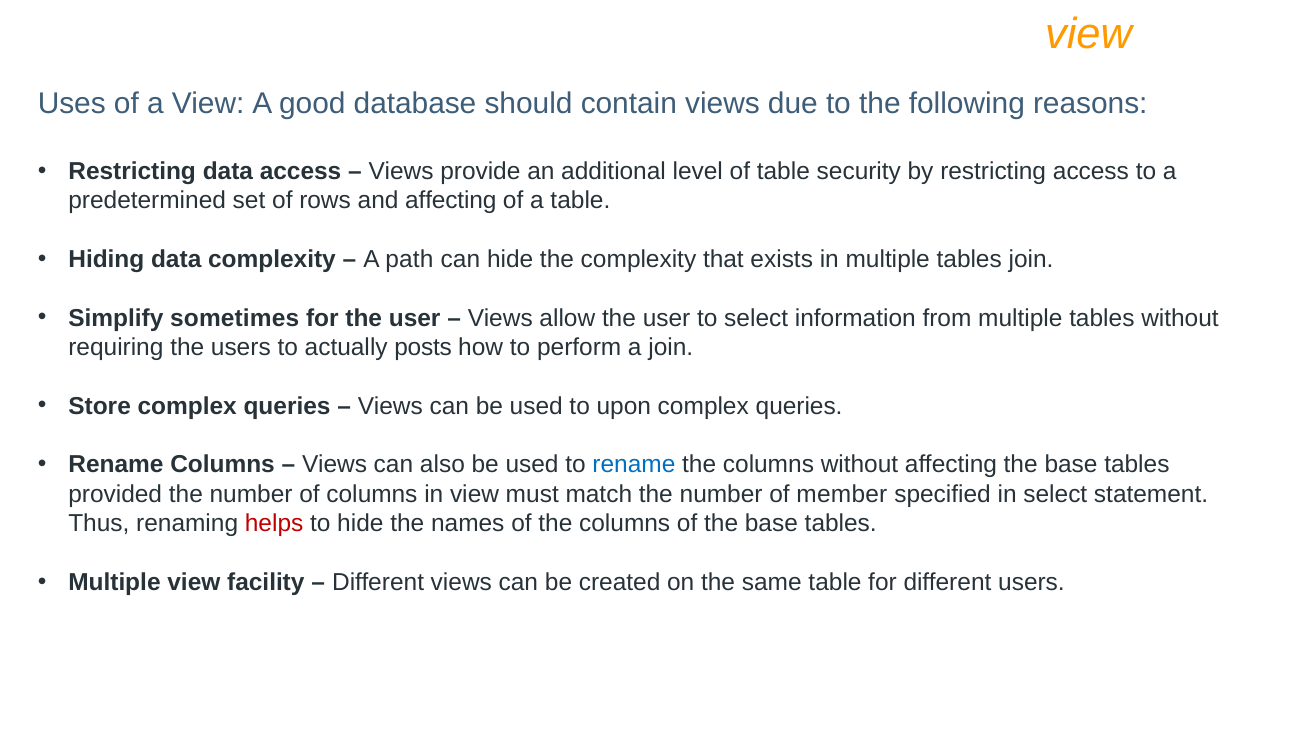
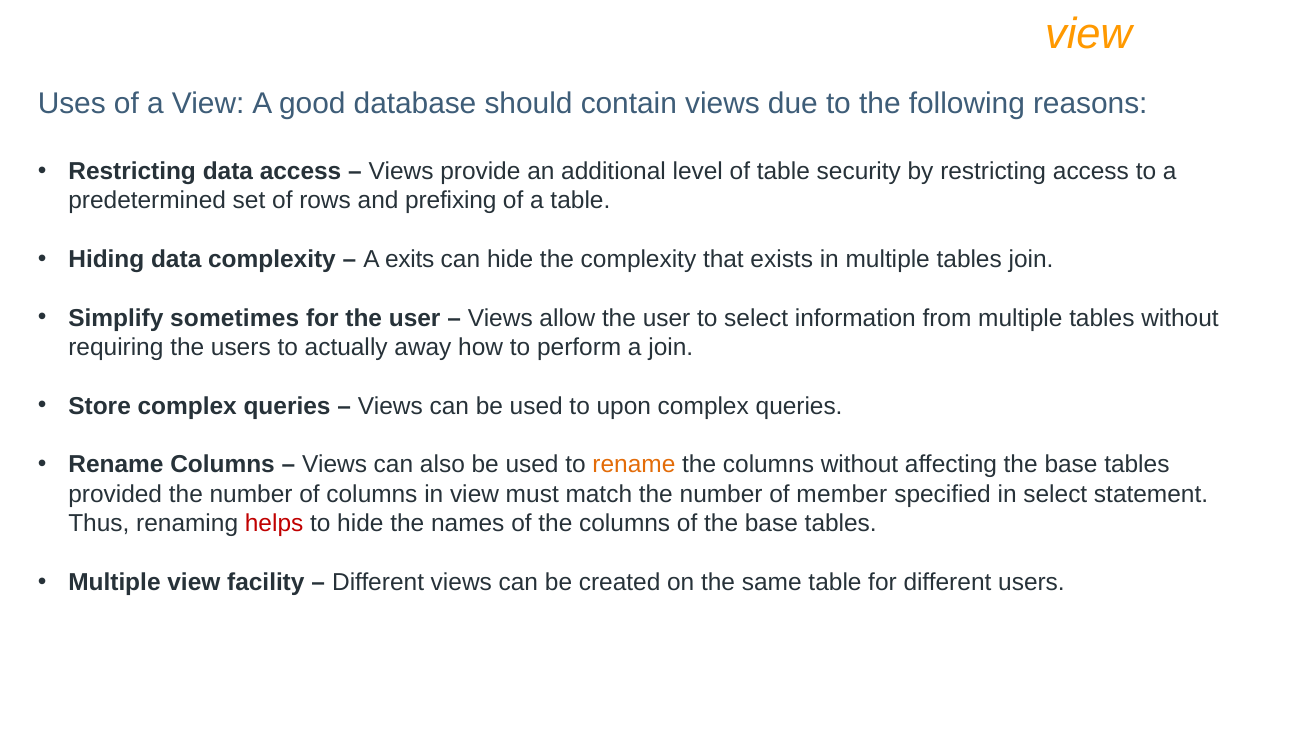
and affecting: affecting -> prefixing (451, 201)
path: path -> exits (410, 259)
posts: posts -> away (423, 348)
rename colour: blue -> orange (634, 465)
